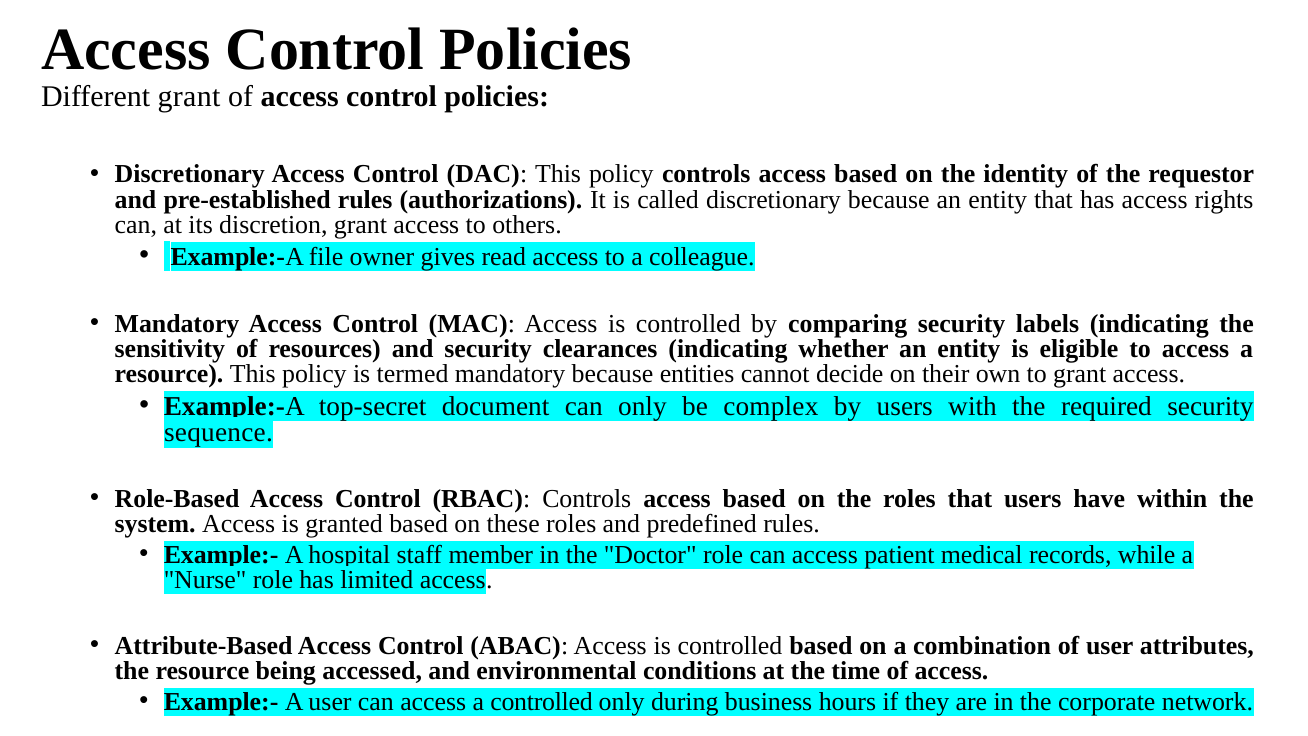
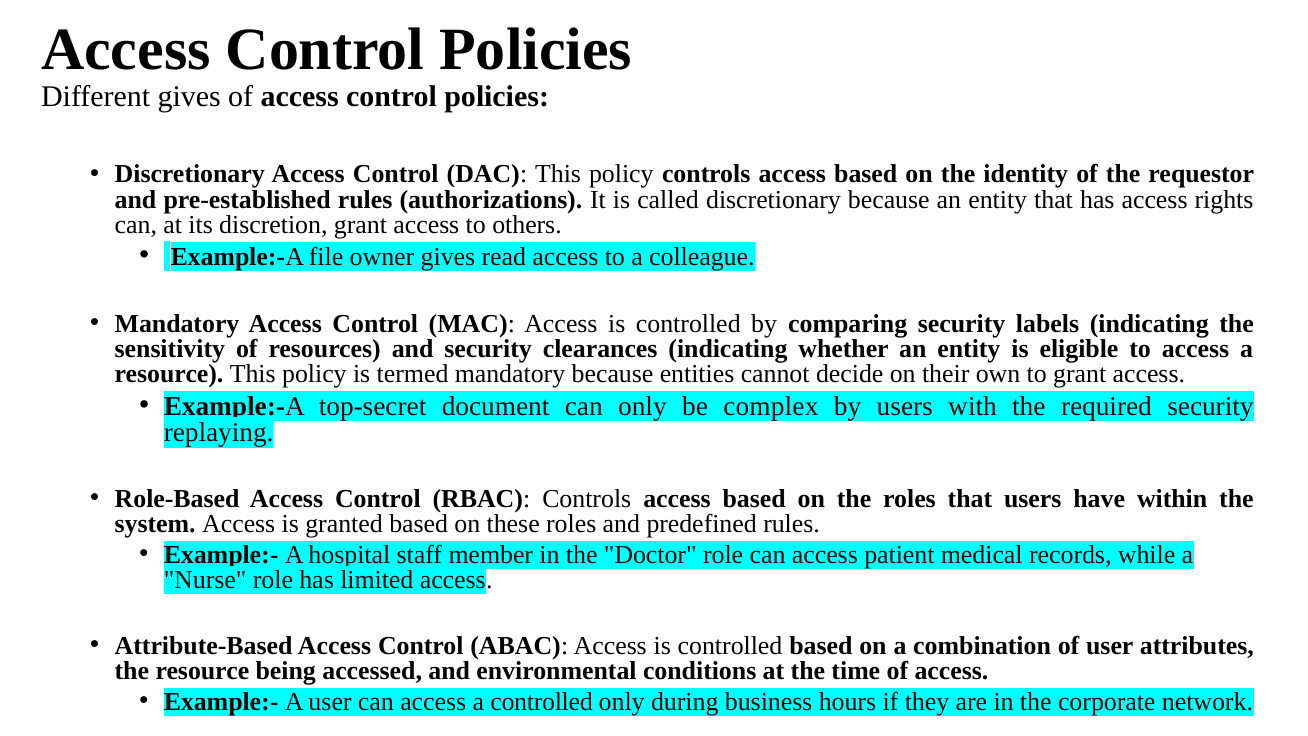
Different grant: grant -> gives (189, 96)
sequence: sequence -> replaying (219, 433)
